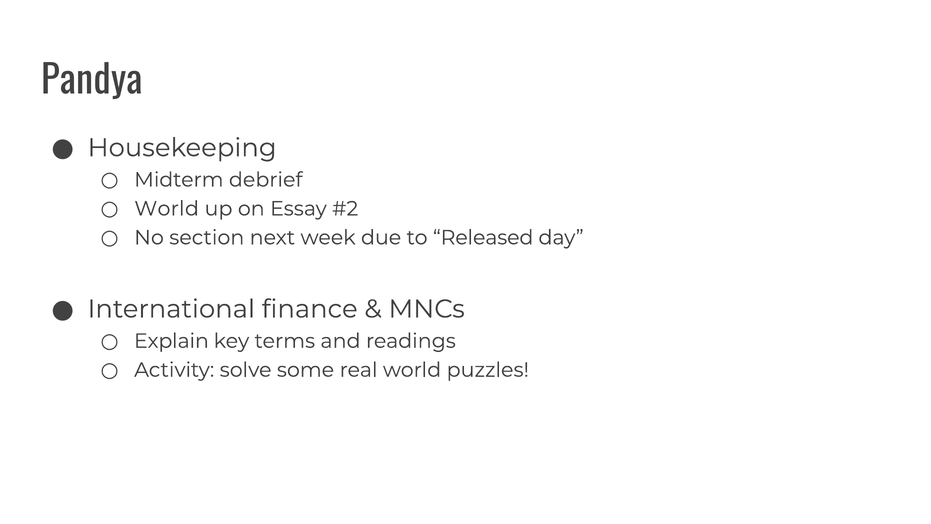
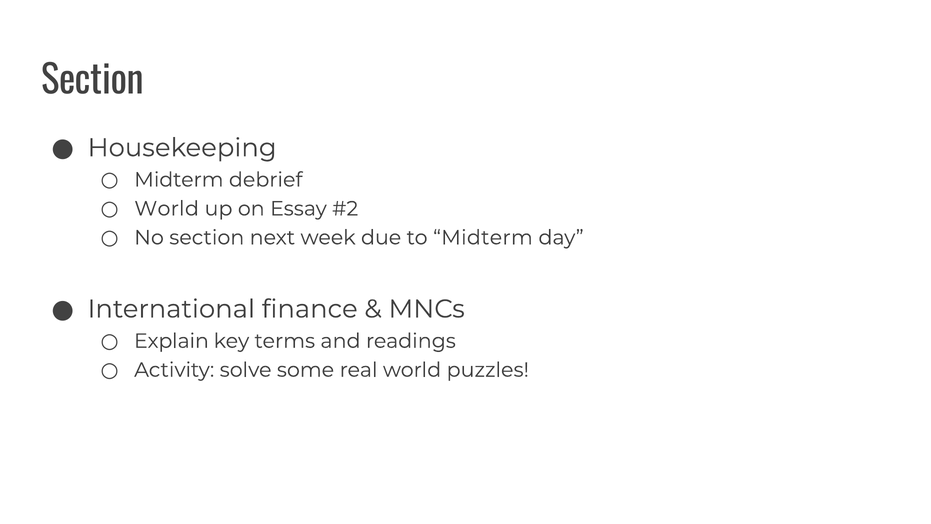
Pandya: Pandya -> Section (92, 81)
to Released: Released -> Midterm (483, 237)
